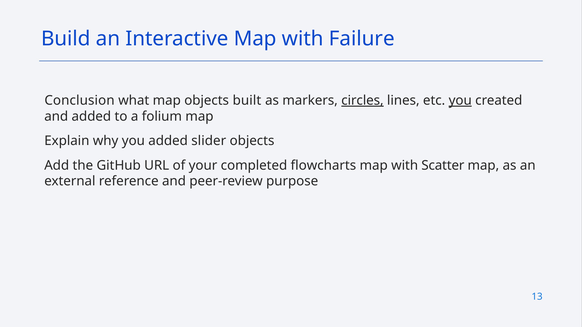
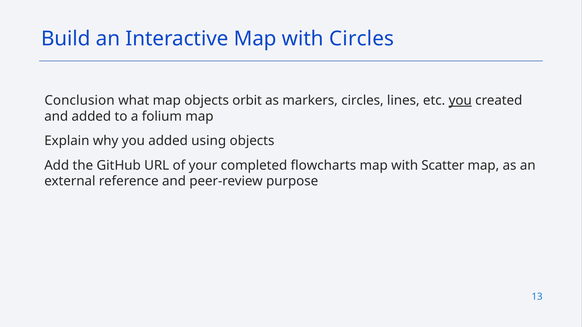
with Failure: Failure -> Circles (362, 39)
built: built -> orbit (247, 101)
circles underline: present -> none (362, 101)
slider: slider -> using (209, 141)
